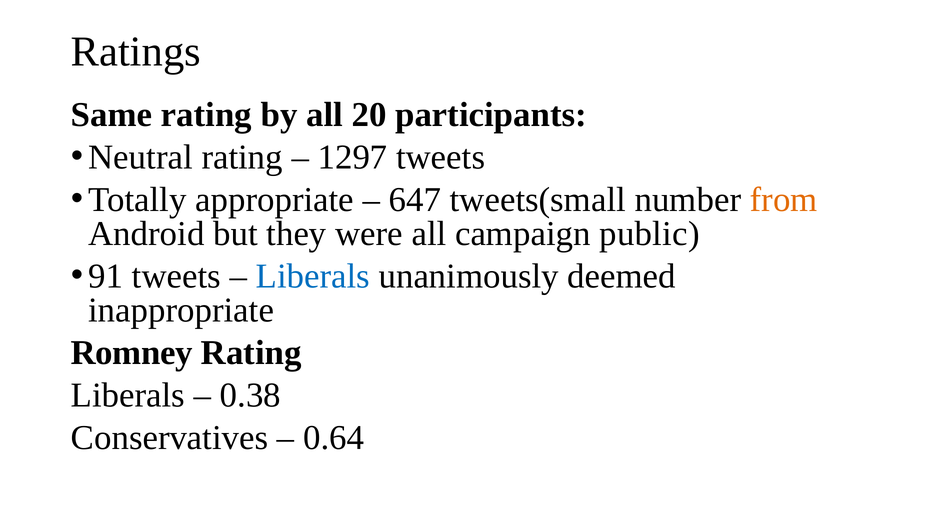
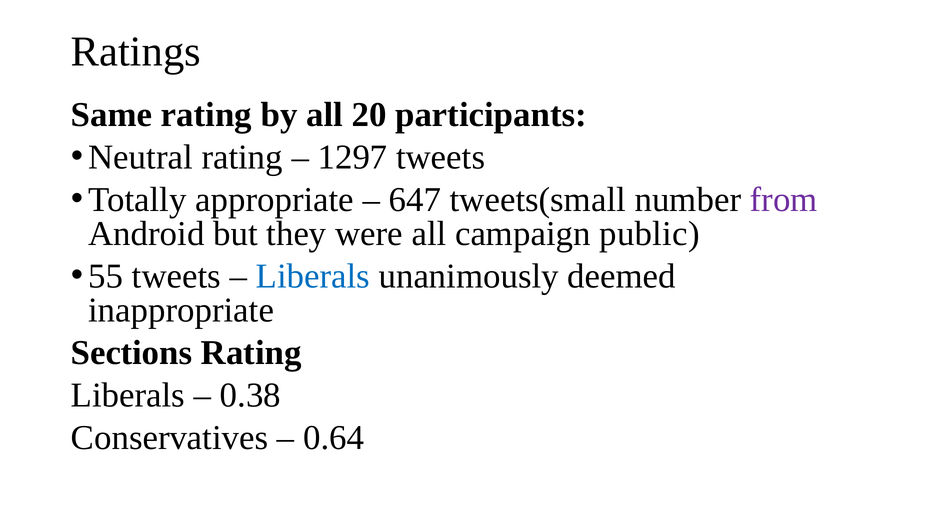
from colour: orange -> purple (784, 200)
91: 91 -> 55 (106, 276)
Romney: Romney -> Sections (132, 353)
